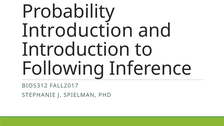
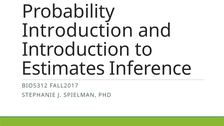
Following: Following -> Estimates (63, 69)
